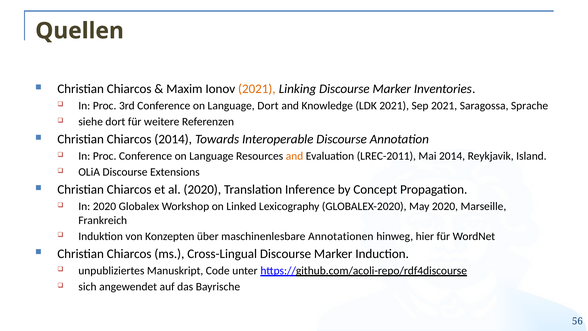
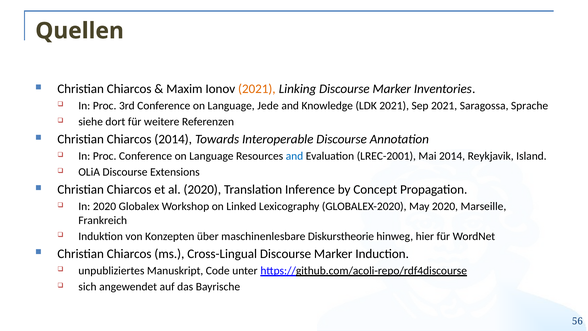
Language Dort: Dort -> Jede (268, 106)
and colour: orange -> blue (294, 156)
LREC-2011: LREC-2011 -> LREC-2001 (386, 156)
Annotationen: Annotationen -> Diskurstheorie (341, 236)
